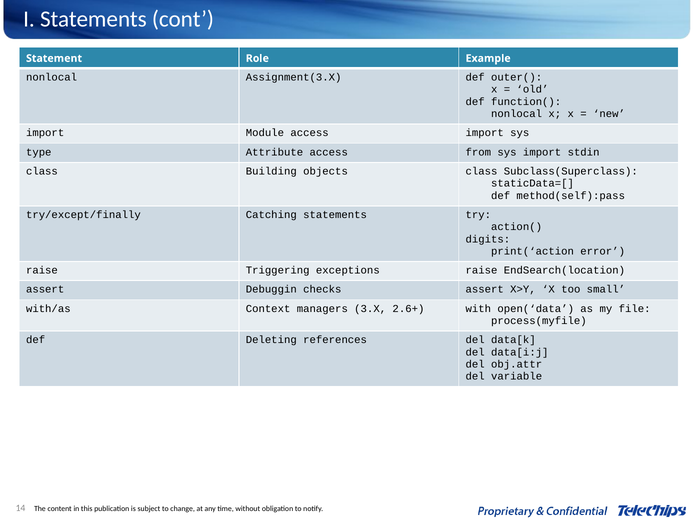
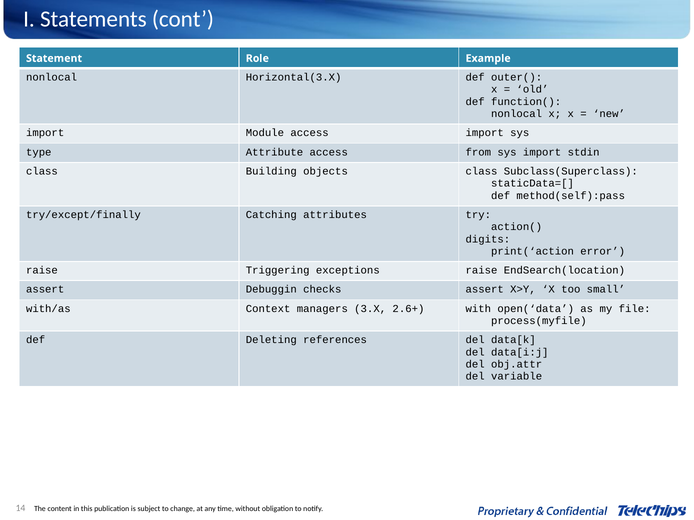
Assignment(3.X: Assignment(3.X -> Horizontal(3.X (294, 77)
Catching statements: statements -> attributes (335, 215)
